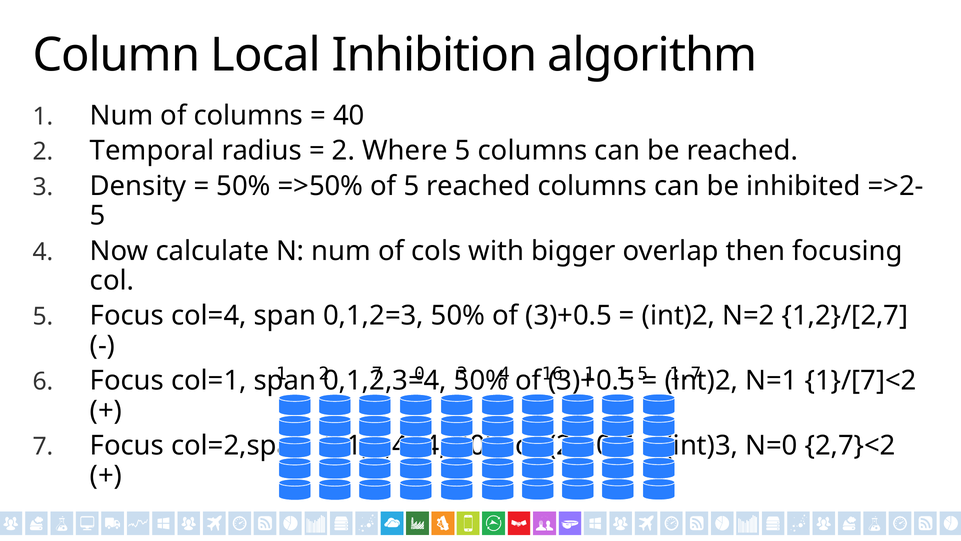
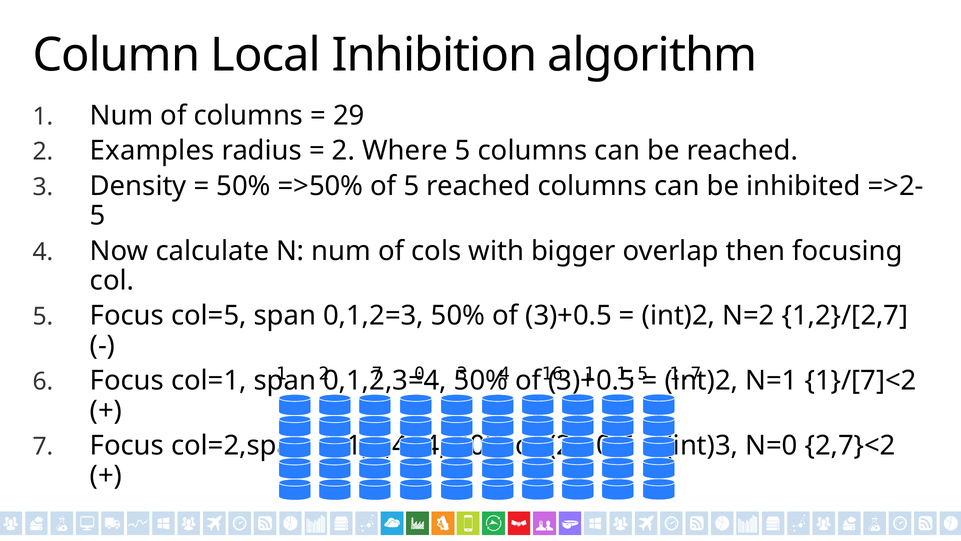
40: 40 -> 29 (349, 115)
Temporal: Temporal -> Examples (152, 151)
col=4: col=4 -> col=5 (209, 316)
